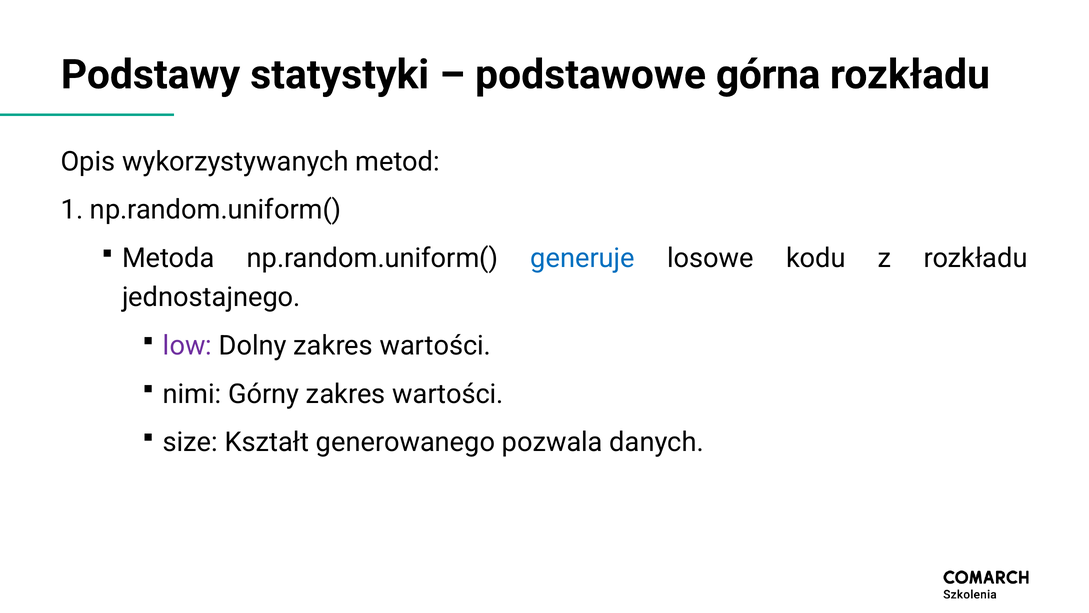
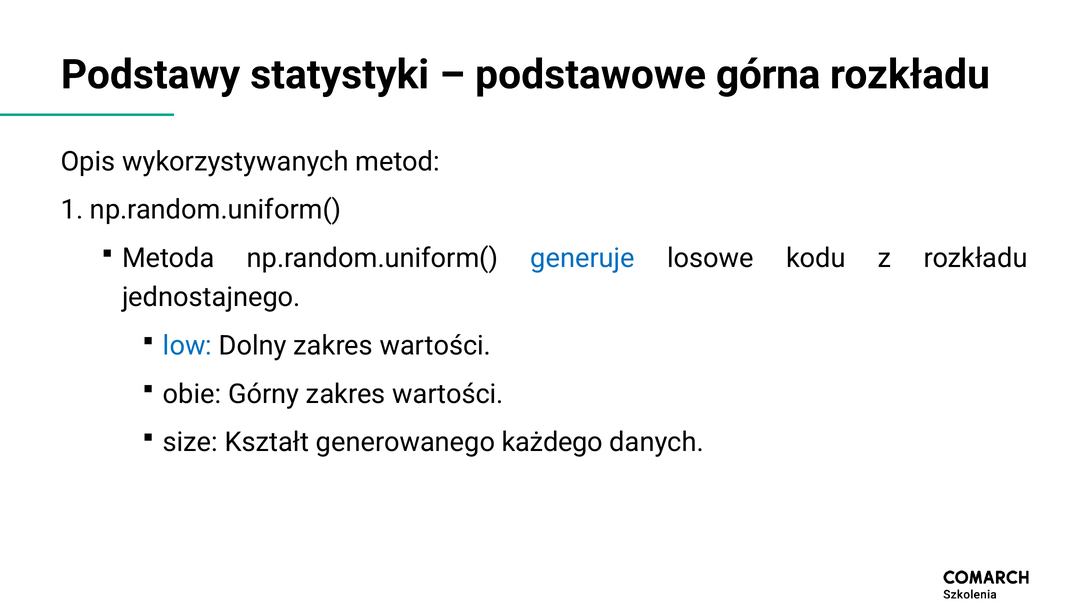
low colour: purple -> blue (187, 345)
nimi: nimi -> obie (192, 394)
pozwala: pozwala -> każdego (552, 442)
